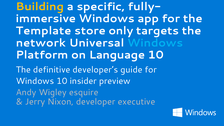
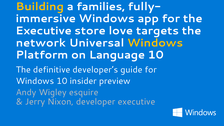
specific: specific -> families (101, 7)
Template: Template -> Executive (44, 31)
only: only -> love (121, 31)
Windows colour: light blue -> yellow (155, 43)
